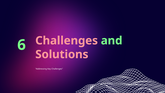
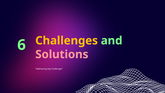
Challenges colour: pink -> yellow (67, 41)
